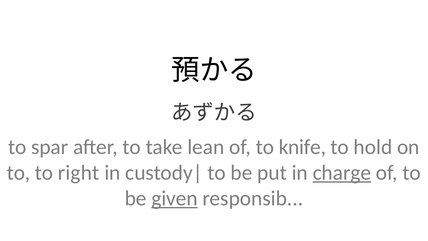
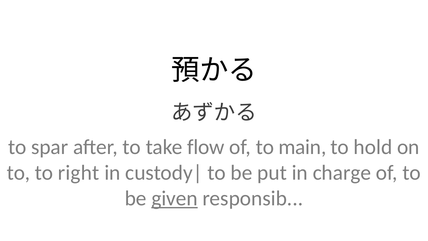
lean: lean -> flow (206, 147)
knife: knife -> main (302, 147)
charge underline: present -> none (342, 173)
